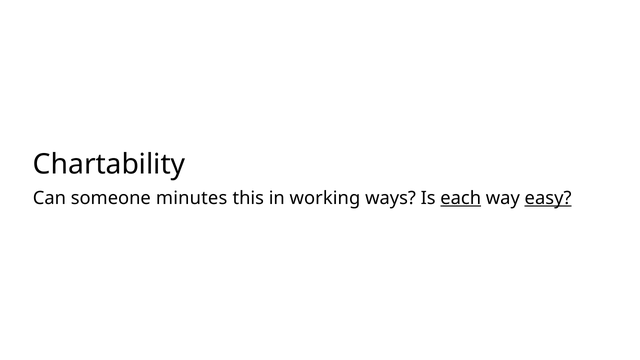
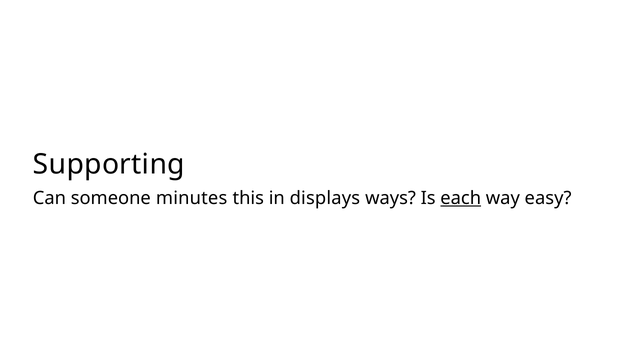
Chartability: Chartability -> Supporting (109, 164)
working: working -> displays (325, 198)
easy underline: present -> none (548, 198)
